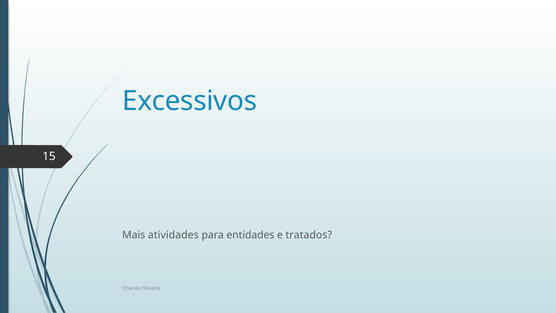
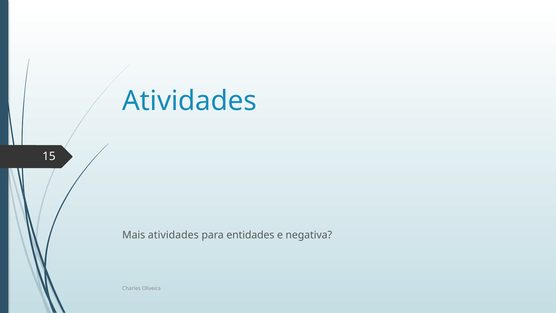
Excessivos: Excessivos -> Atividades (190, 101)
tratados: tratados -> negativa (309, 235)
